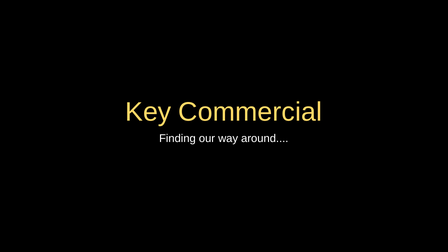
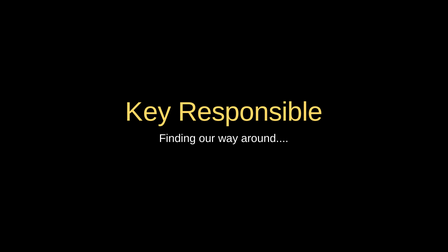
Commercial: Commercial -> Responsible (250, 112)
